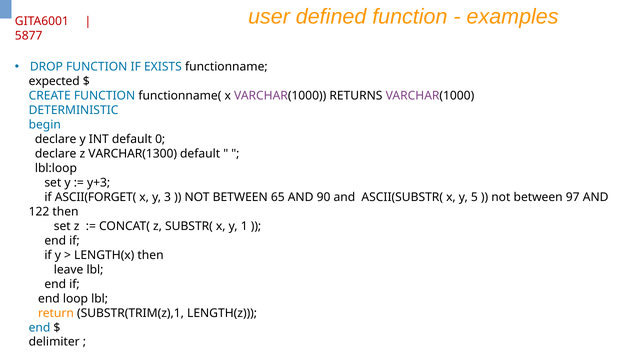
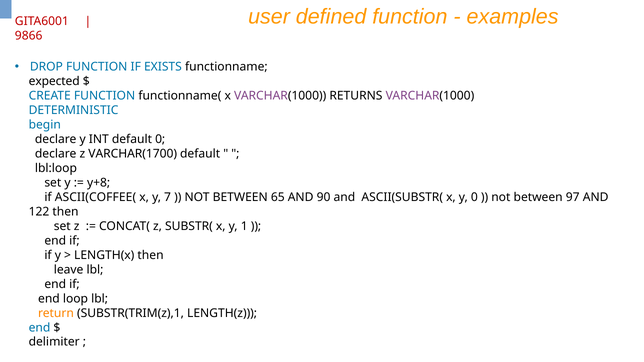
5877: 5877 -> 9866 (29, 36)
VARCHAR(1300: VARCHAR(1300 -> VARCHAR(1700 (133, 154)
y+3: y+3 -> y+8 (99, 183)
ASCII(FORGET(: ASCII(FORGET( -> ASCII(COFFEE( (95, 197)
3: 3 -> 7 (168, 197)
y 5: 5 -> 0 (474, 197)
